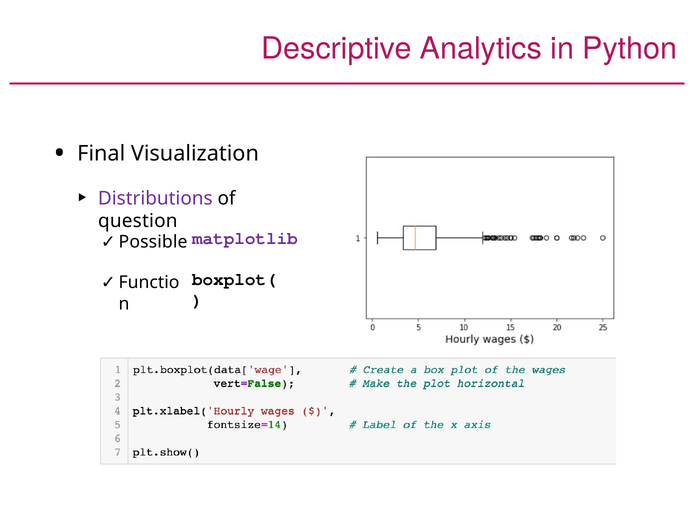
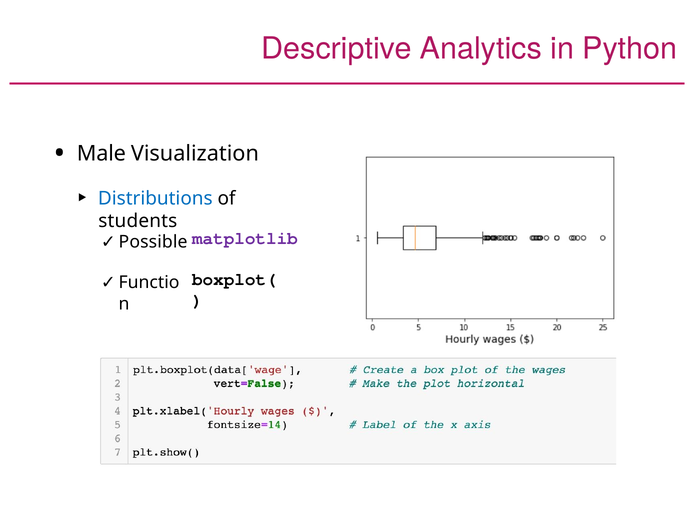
Final: Final -> Male (101, 153)
Distributions colour: purple -> blue (155, 198)
question: question -> students (138, 221)
